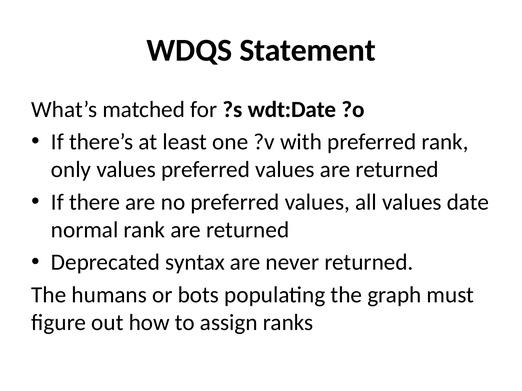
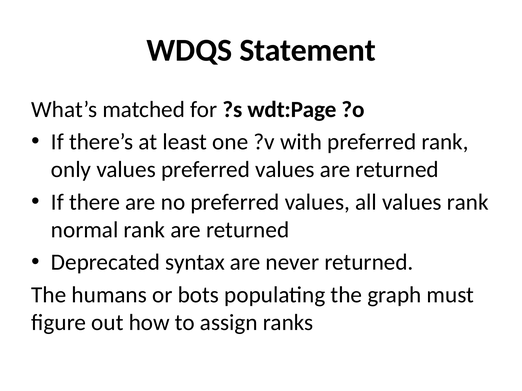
wdt:Date: wdt:Date -> wdt:Page (292, 110)
values date: date -> rank (468, 202)
